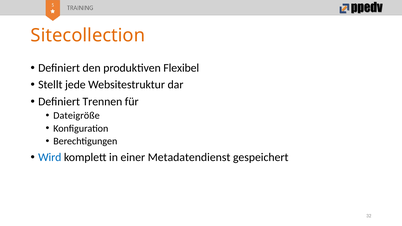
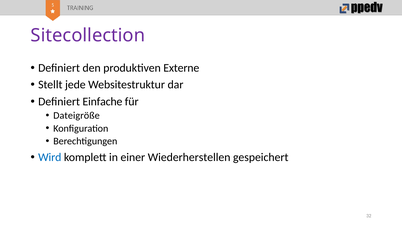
Sitecollection colour: orange -> purple (88, 35)
Flexibel: Flexibel -> Externe (181, 68)
Trennen: Trennen -> Einfache (102, 102)
Metadatendienst: Metadatendienst -> Wiederherstellen (189, 157)
